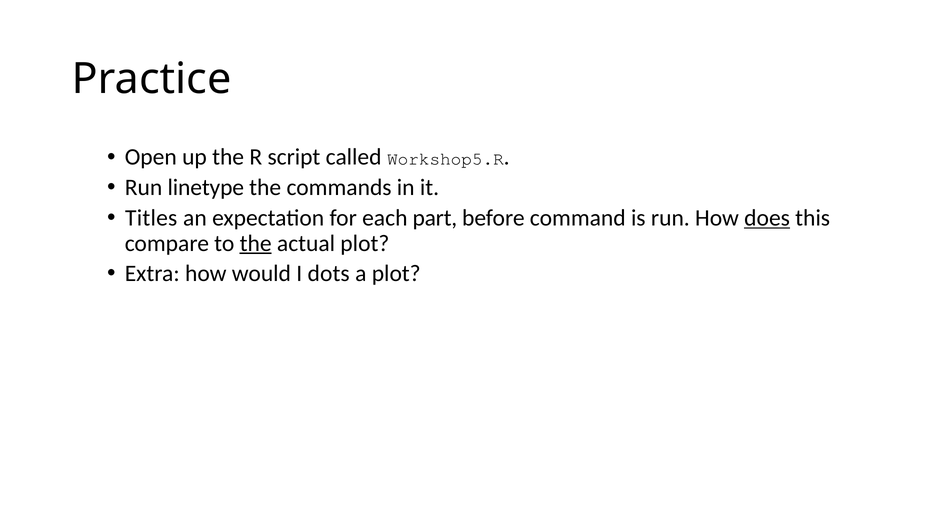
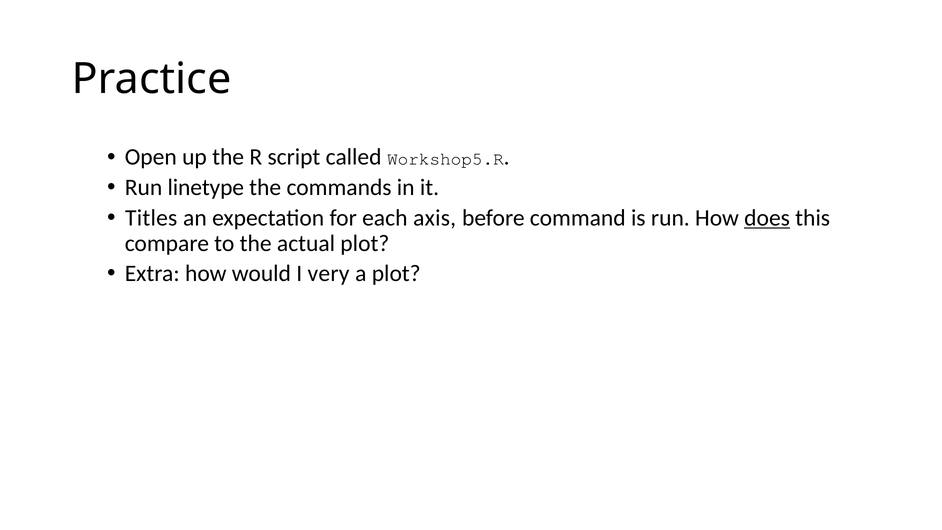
part: part -> axis (435, 218)
the underline: present -> none (256, 243)
dots: dots -> very (329, 274)
